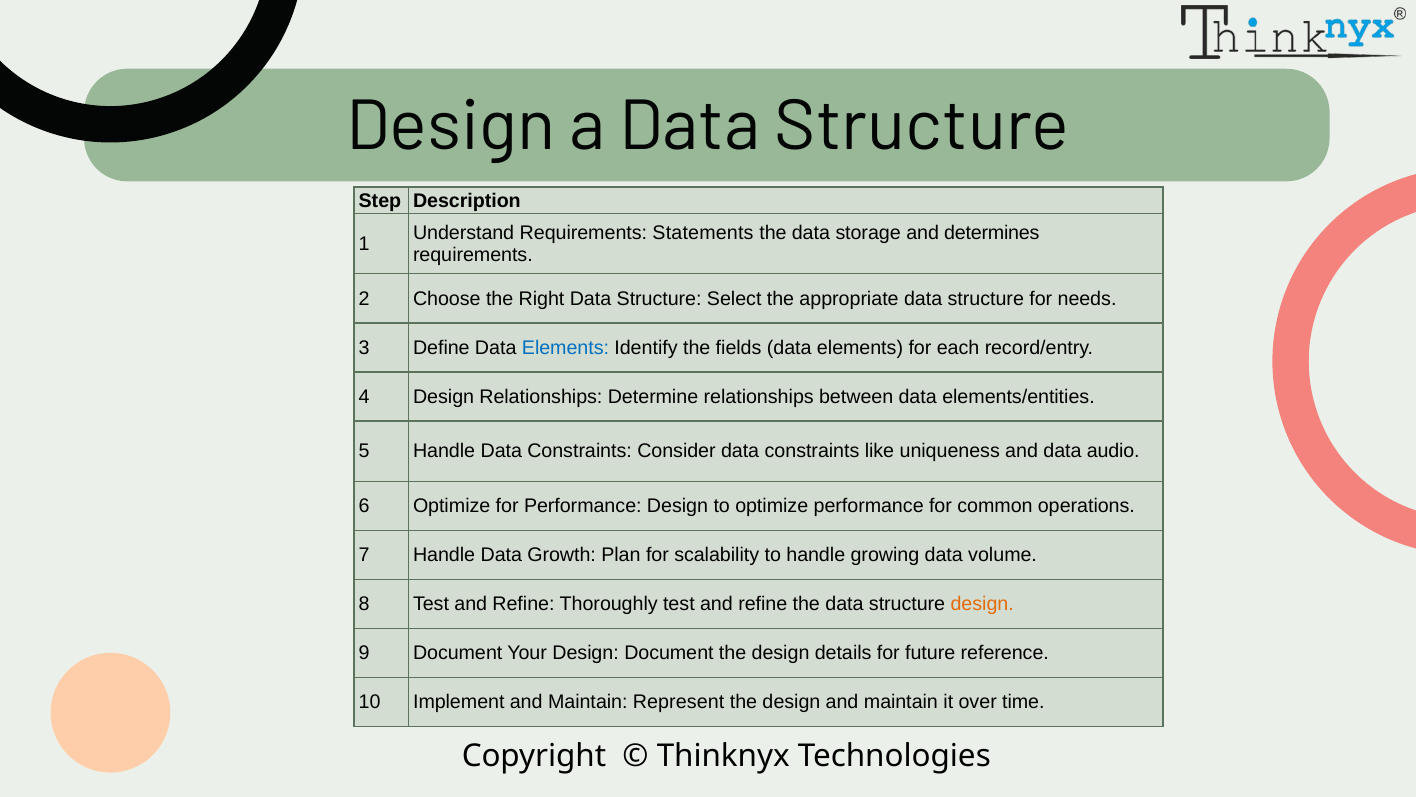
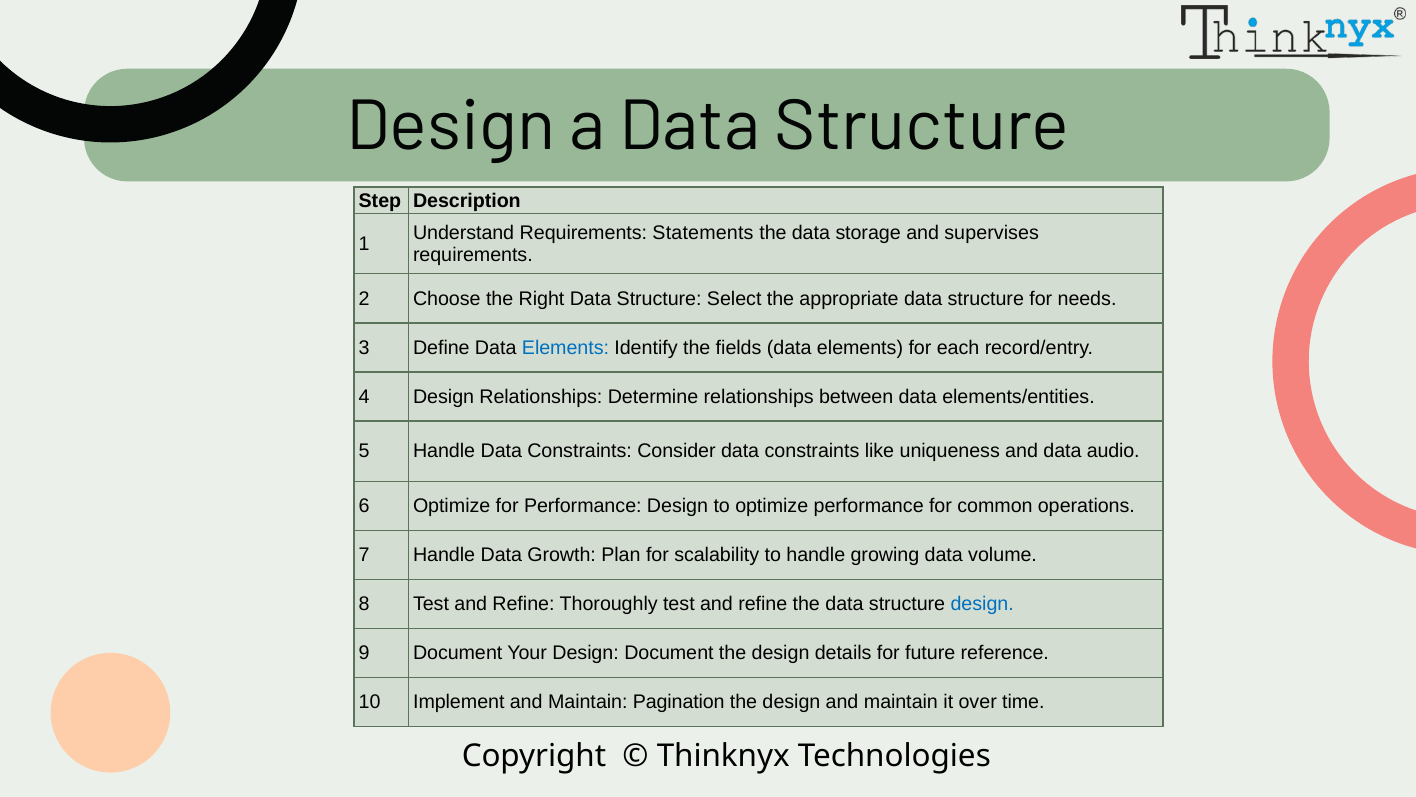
determines: determines -> supervises (992, 233)
design colour: orange -> blue (982, 604)
Represent: Represent -> Pagination (679, 702)
